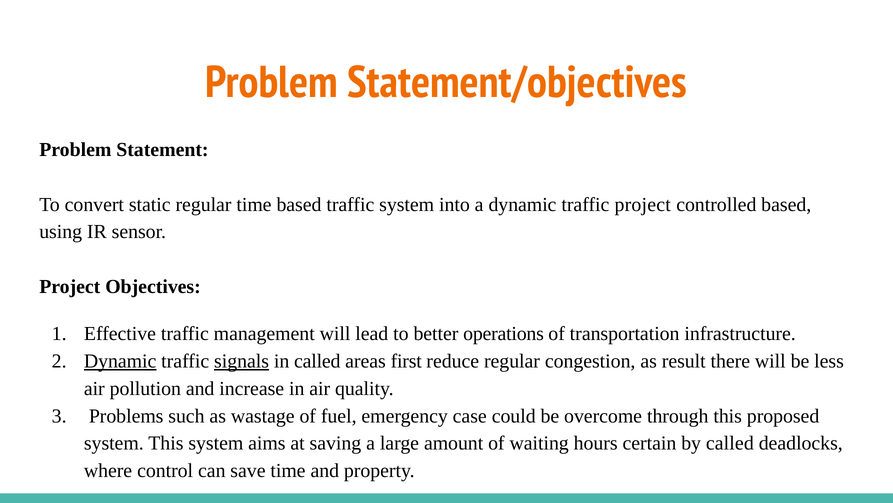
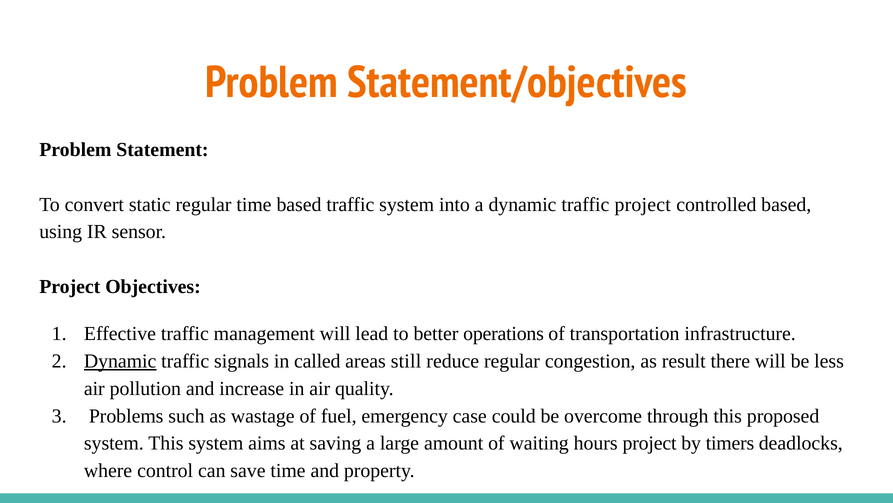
signals underline: present -> none (242, 361)
first: first -> still (406, 361)
hours certain: certain -> project (650, 443)
by called: called -> timers (730, 443)
